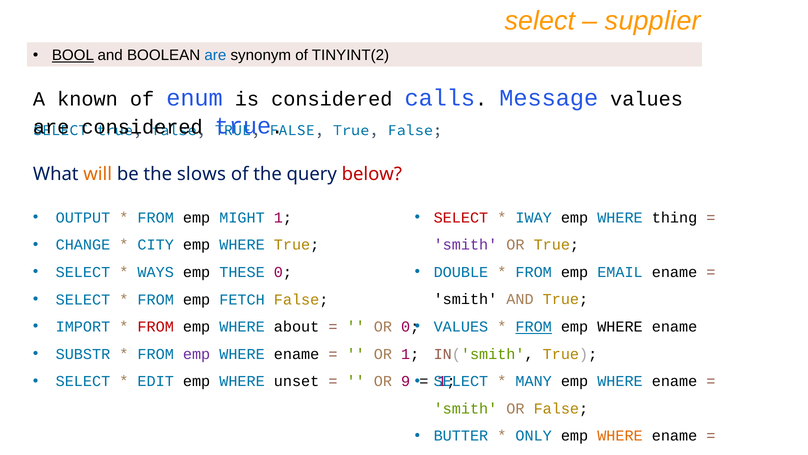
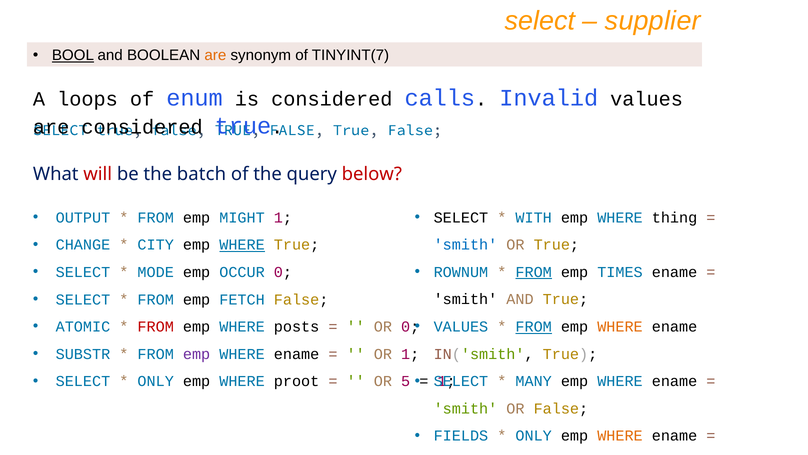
are colour: blue -> orange (215, 55)
TINYINT(2: TINYINT(2 -> TINYINT(7 (351, 55)
known: known -> loops (88, 99)
Message: Message -> Invalid (549, 98)
will colour: orange -> red (98, 174)
slows: slows -> batch (201, 174)
SELECT colour: red -> black (461, 217)
IWAY: IWAY -> WITH (534, 217)
WHERE underline: none -> present (242, 245)
smith colour: purple -> blue (465, 245)
WAYS: WAYS -> MODE (156, 272)
THESE: THESE -> OCCUR (242, 272)
DOUBLE: DOUBLE -> ROWNUM (461, 272)
FROM underline: none -> present (534, 272)
EMAIL: EMAIL -> TIMES (620, 272)
IMPORT: IMPORT -> ATOMIC (83, 326)
about: about -> posts (297, 326)
WHERE colour: black -> orange (620, 326)
EDIT: EDIT -> ONLY (156, 381)
unset: unset -> proot (297, 381)
9: 9 -> 5 (406, 381)
BUTTER: BUTTER -> FIELDS (461, 435)
